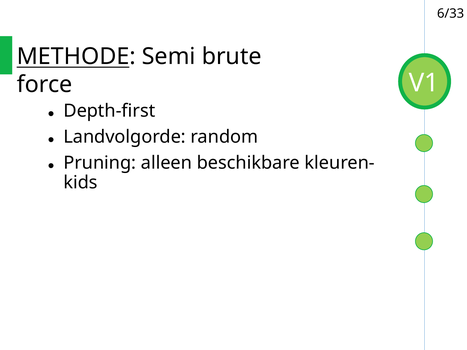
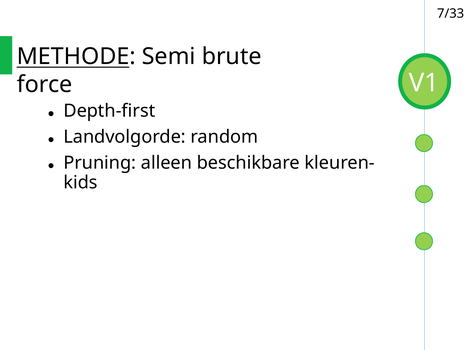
6/33: 6/33 -> 7/33 (451, 14)
